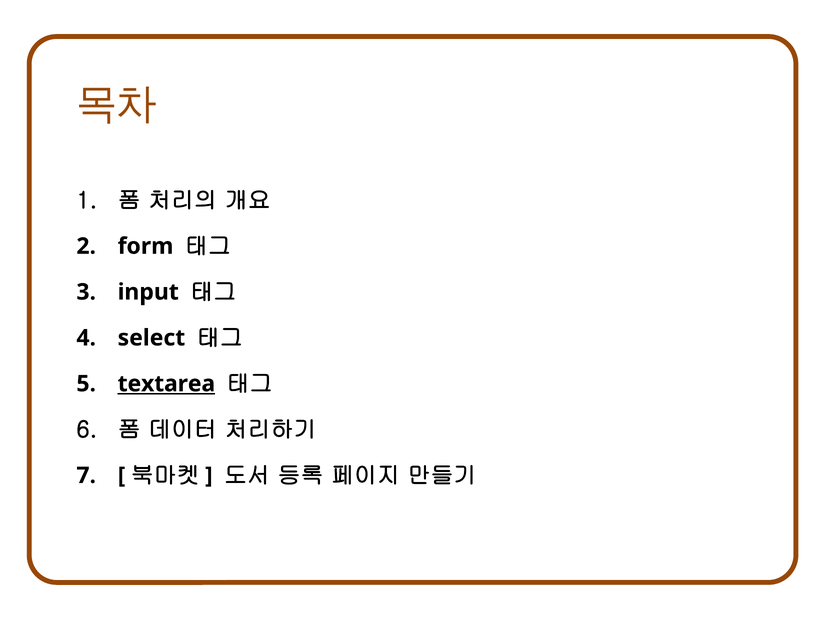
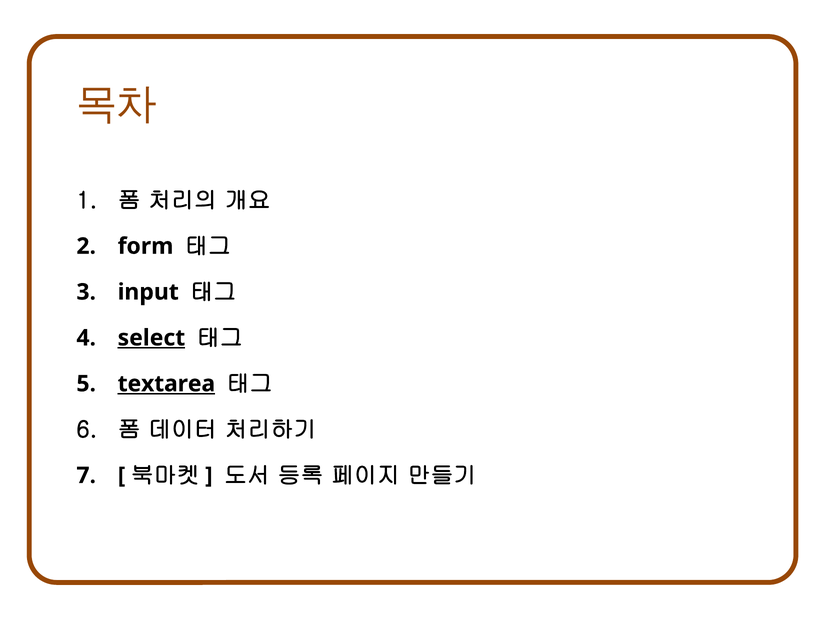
select underline: none -> present (151, 338)
